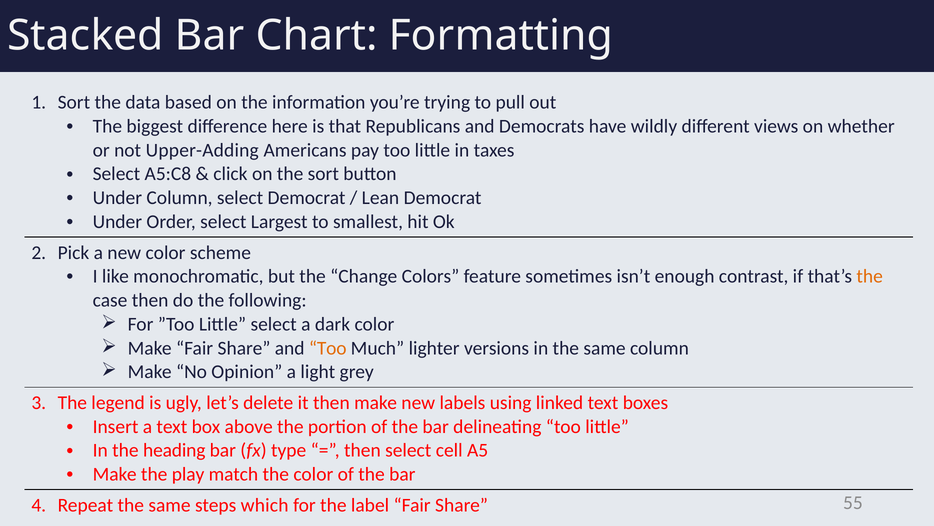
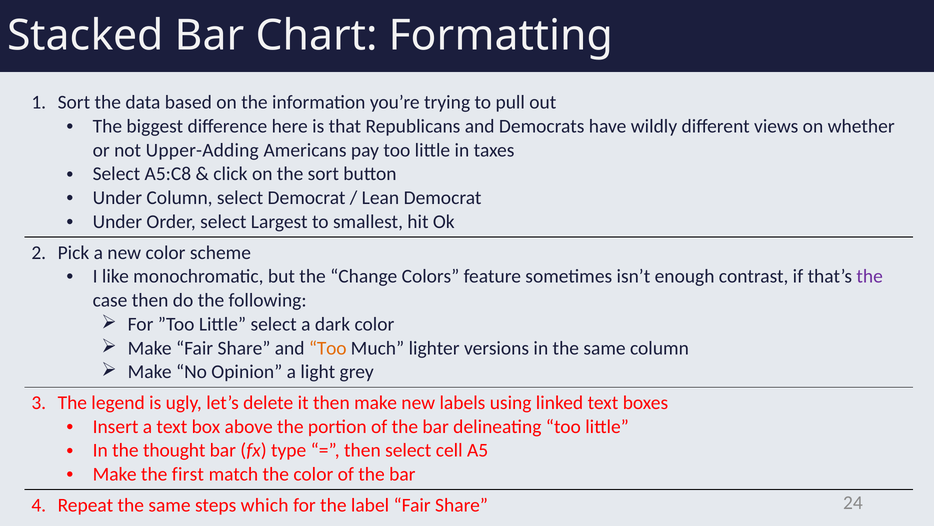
the colour: orange -> purple (870, 276)
heading: heading -> thought (174, 450)
play: play -> first (188, 474)
55: 55 -> 24 (853, 502)
